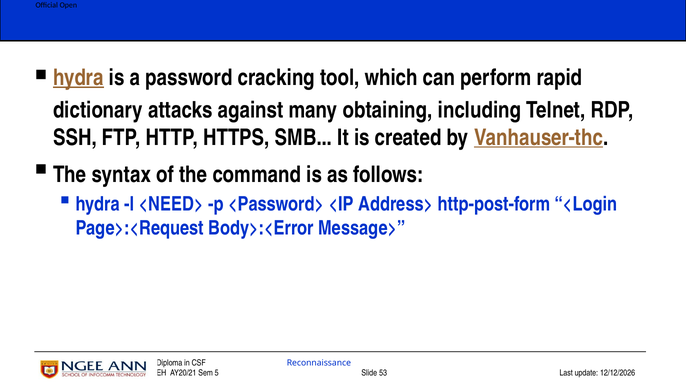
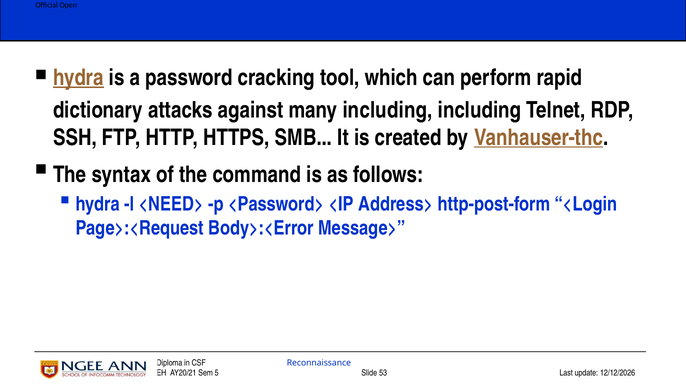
many obtaining: obtaining -> including (388, 110)
